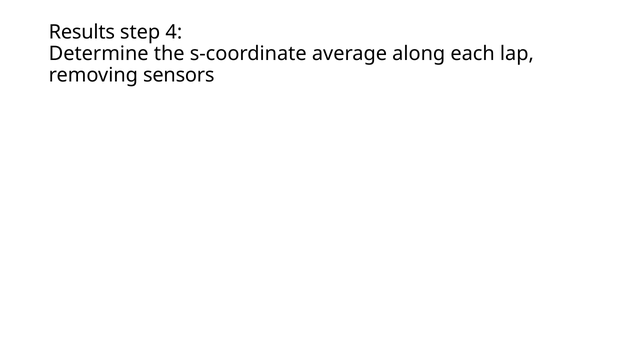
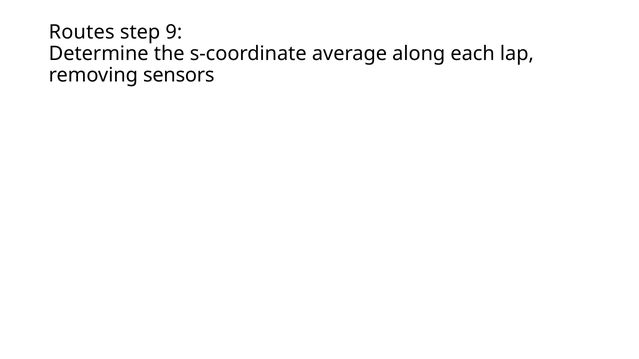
Results: Results -> Routes (82, 32)
4: 4 -> 9 (174, 32)
